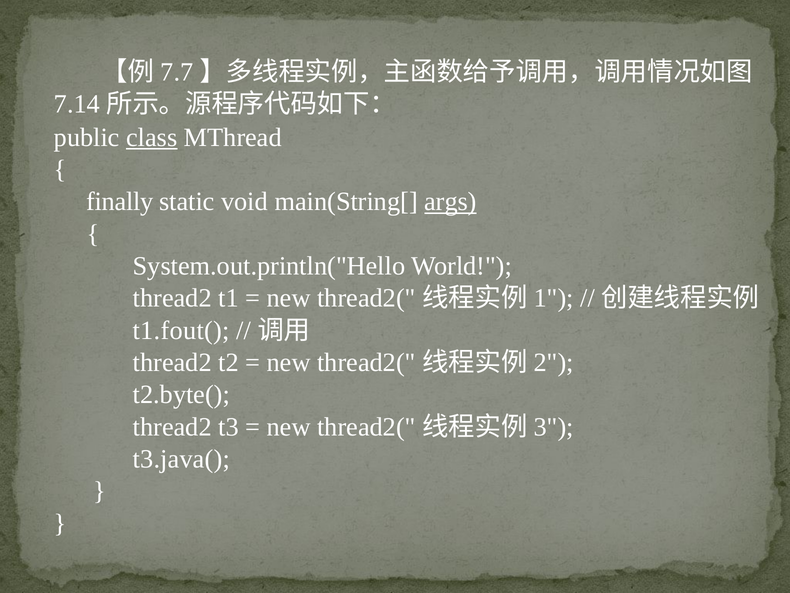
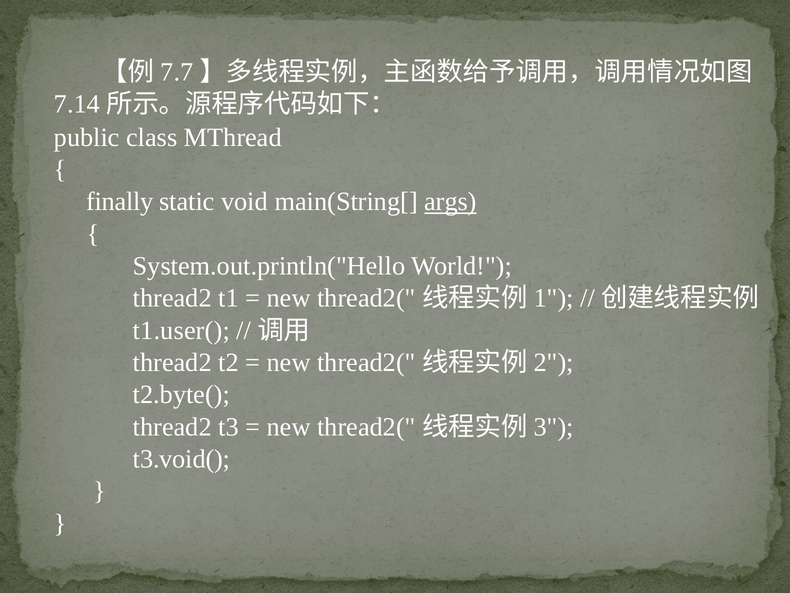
class underline: present -> none (152, 137)
t1.fout(: t1.fout( -> t1.user( (181, 330)
t3.java(: t3.java( -> t3.void( (181, 459)
